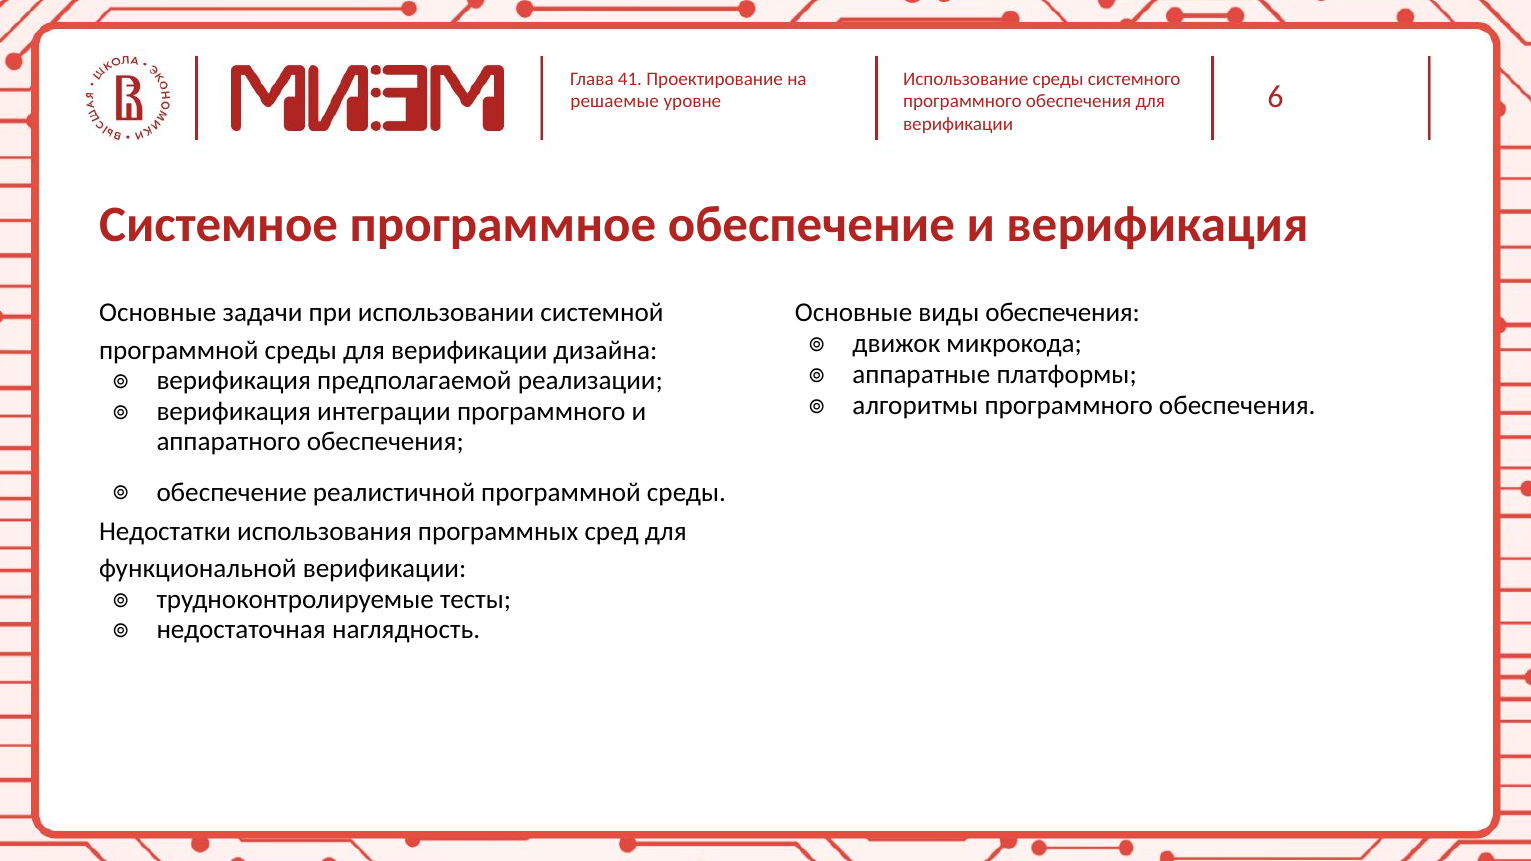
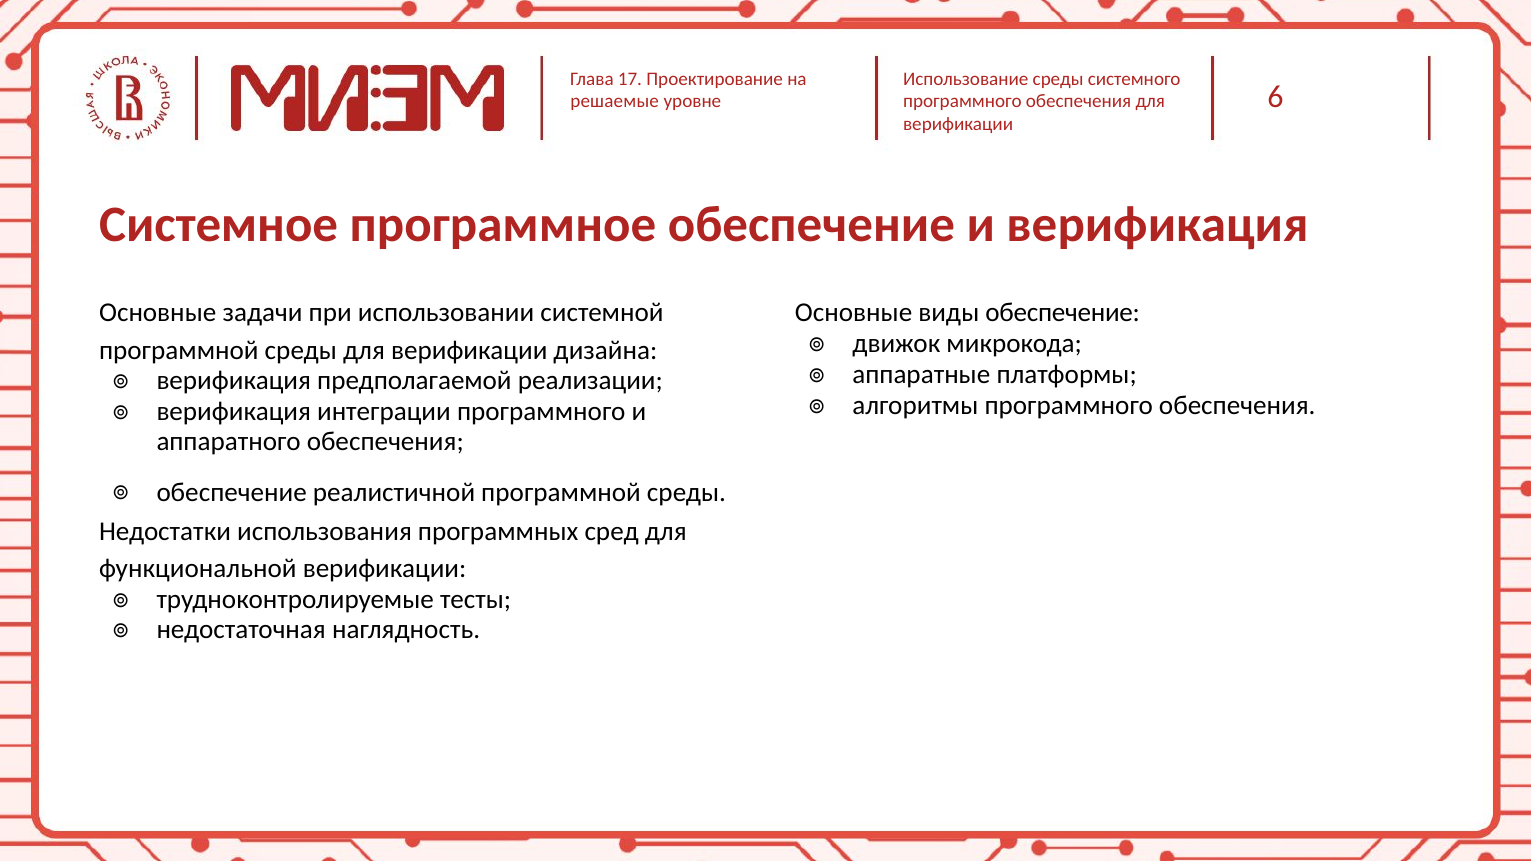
41: 41 -> 17 (630, 79)
виды обеспечения: обеспечения -> обеспечение (1063, 313)
